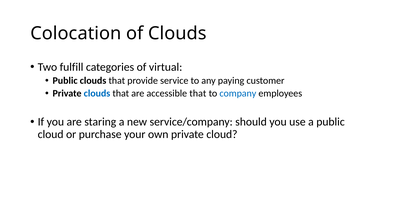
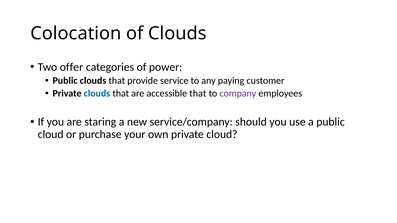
fulfill: fulfill -> offer (71, 67)
virtual: virtual -> power (166, 67)
company colour: blue -> purple (238, 94)
